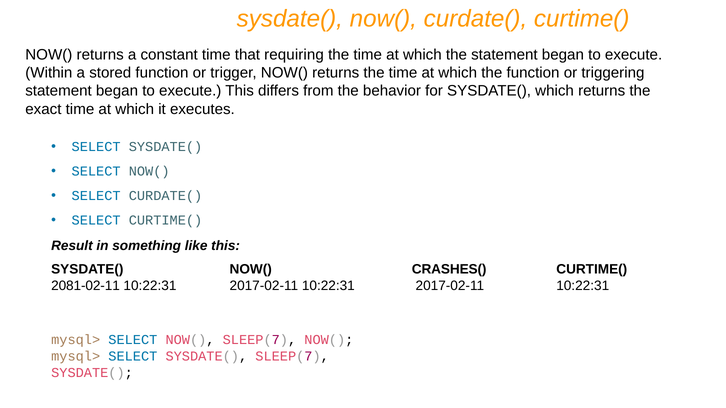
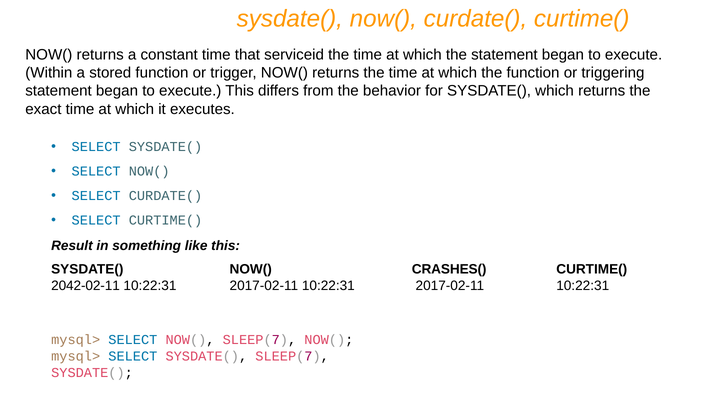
requiring: requiring -> serviceid (294, 55)
2081-02-11: 2081-02-11 -> 2042-02-11 (85, 286)
